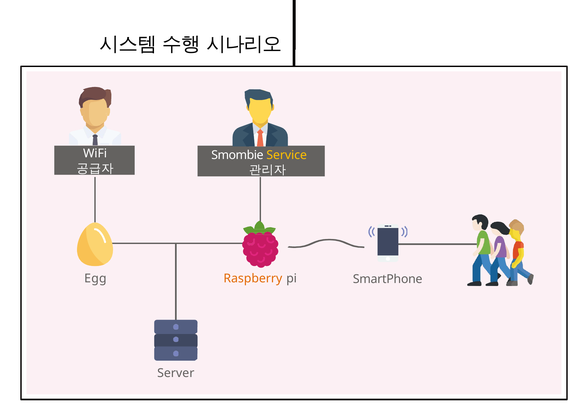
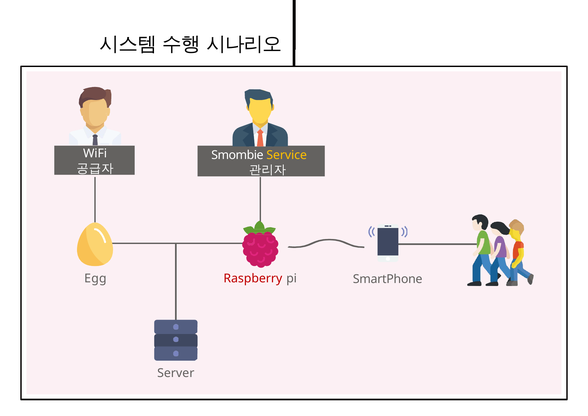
Raspberry colour: orange -> red (253, 279)
